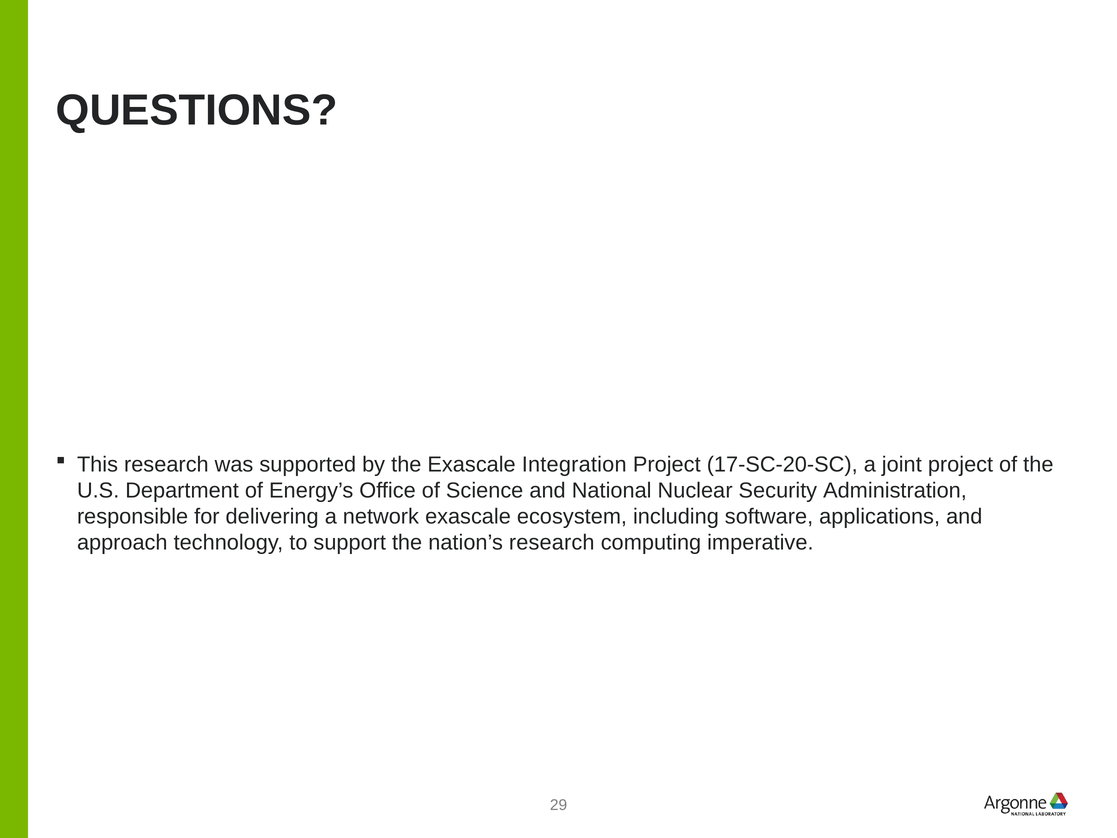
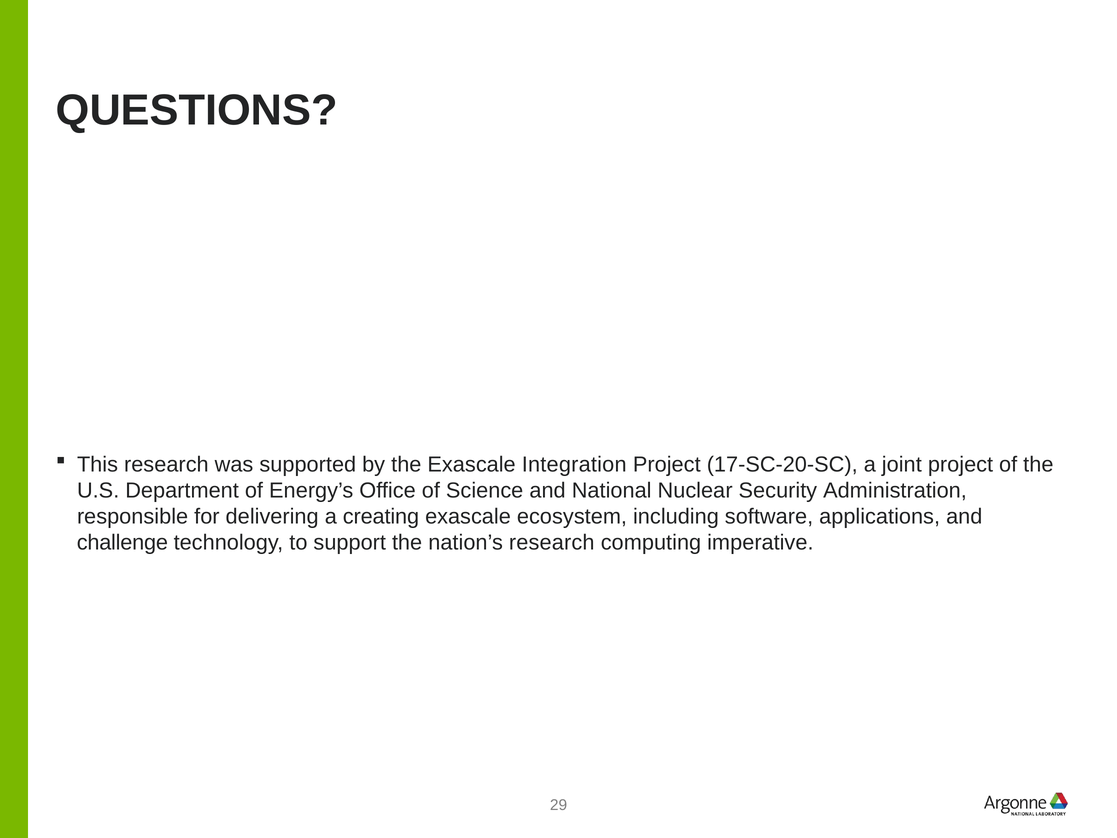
network: network -> creating (381, 516)
approach: approach -> challenge (122, 543)
